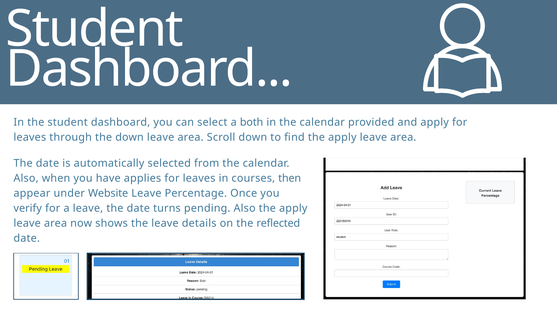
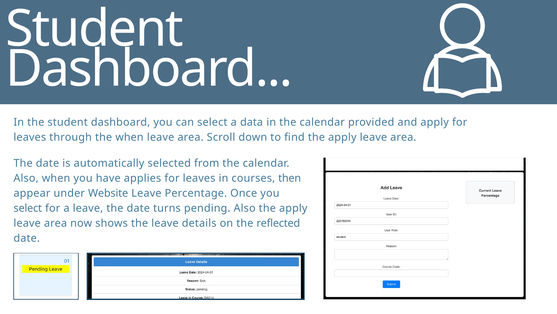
both: both -> data (252, 122)
the down: down -> when (129, 137)
verify: verify -> select (28, 208)
